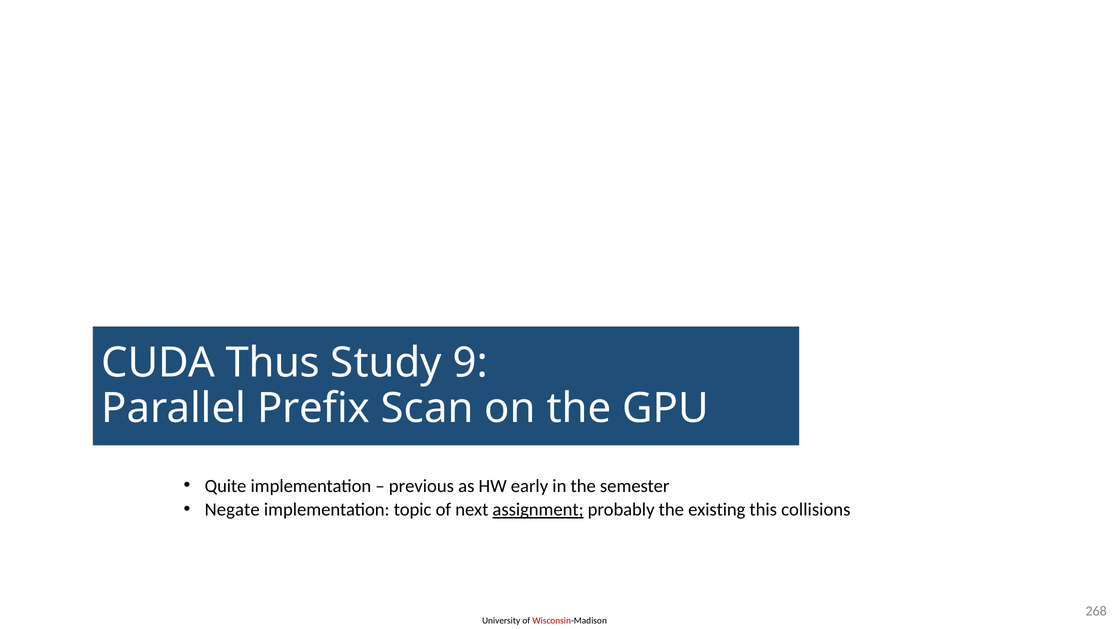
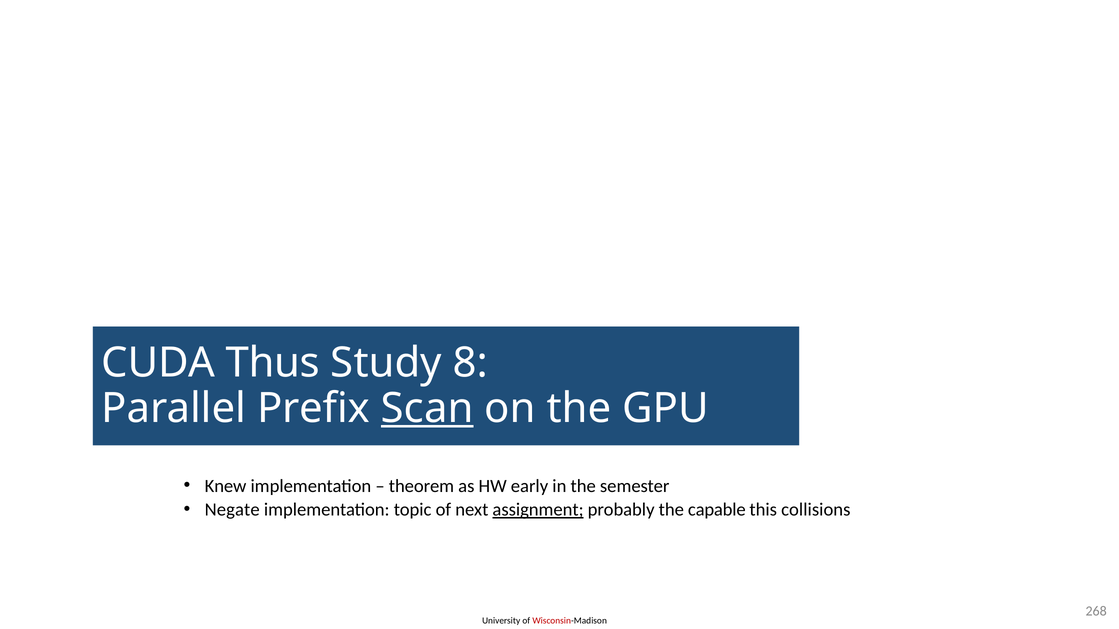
9: 9 -> 8 (470, 363)
Scan underline: none -> present (427, 409)
Quite: Quite -> Knew (226, 486)
previous: previous -> theorem (421, 486)
existing: existing -> capable (717, 510)
